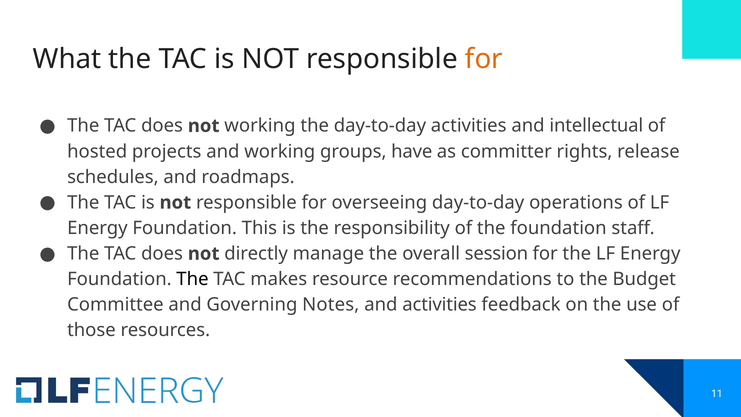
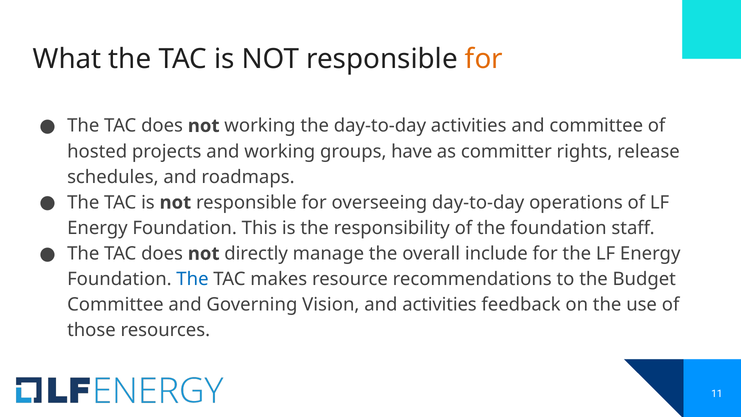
and intellectual: intellectual -> committee (596, 126)
session: session -> include (496, 254)
The colour: black -> blue (192, 279)
Notes: Notes -> Vision (331, 305)
